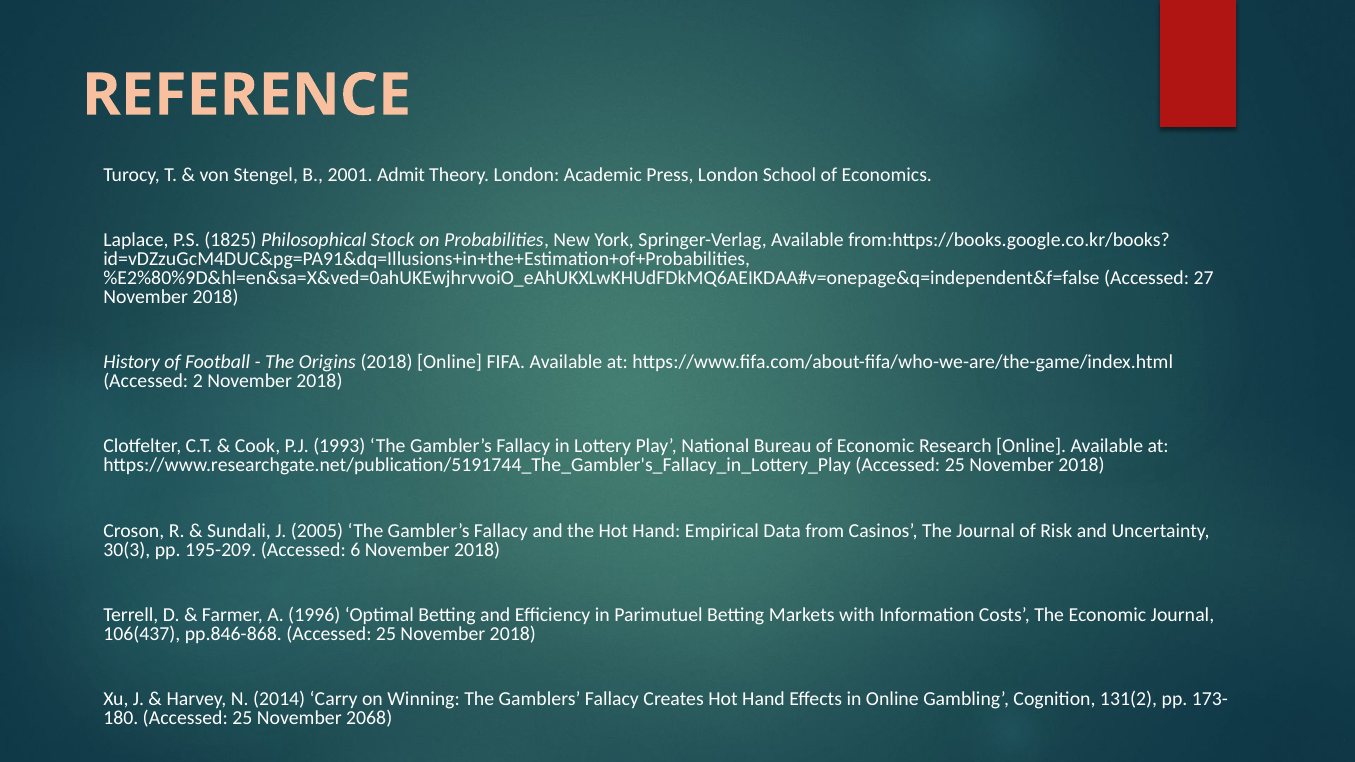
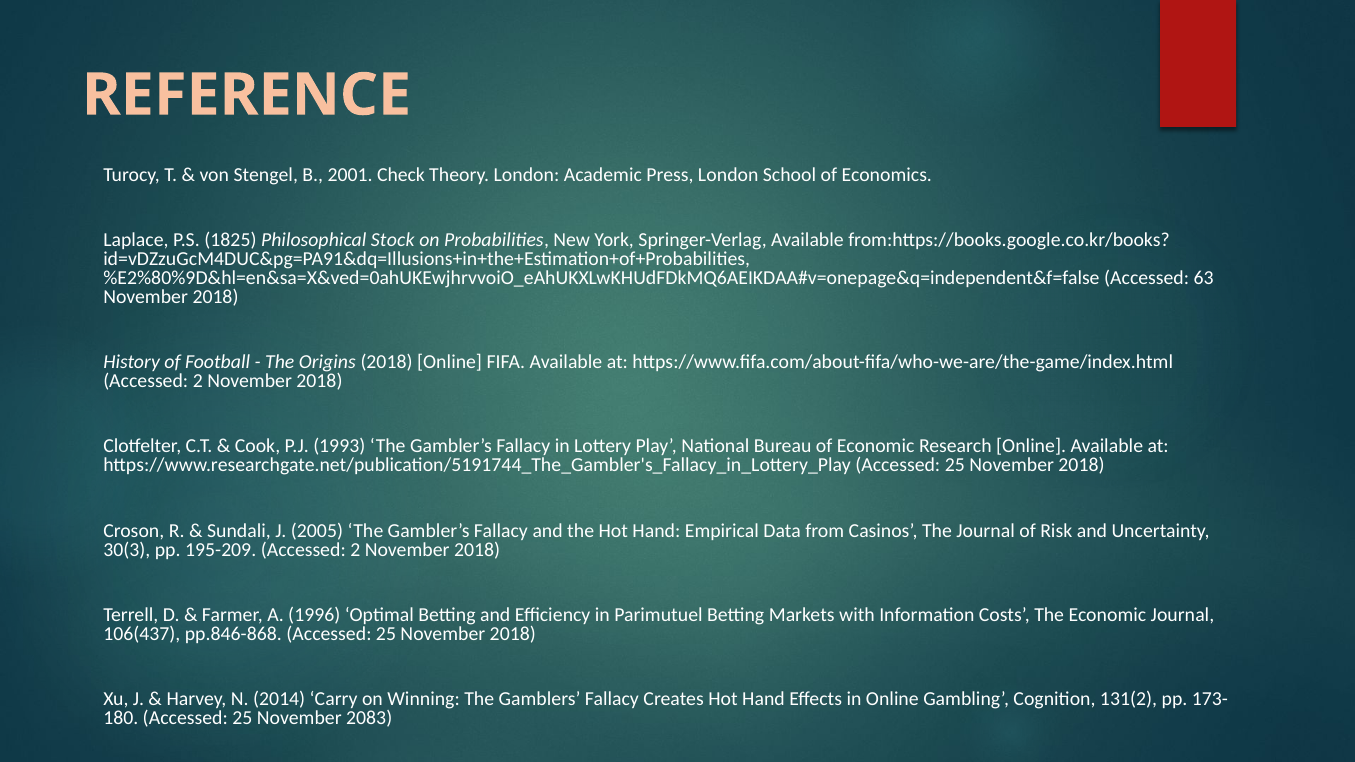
Admit: Admit -> Check (401, 175)
27: 27 -> 63 (1204, 278)
195-209 Accessed 6: 6 -> 2 (355, 550)
2068: 2068 -> 2083 (369, 718)
